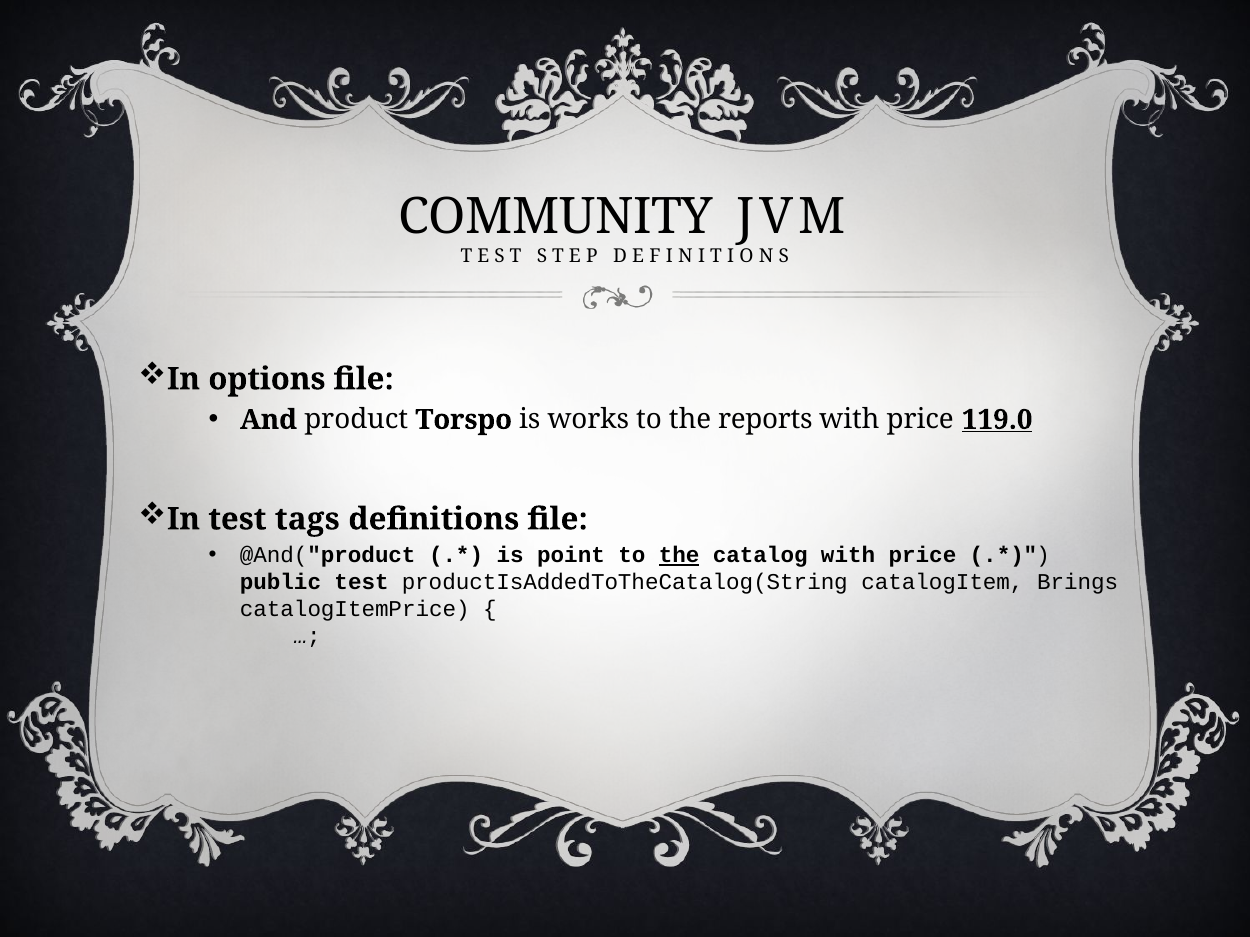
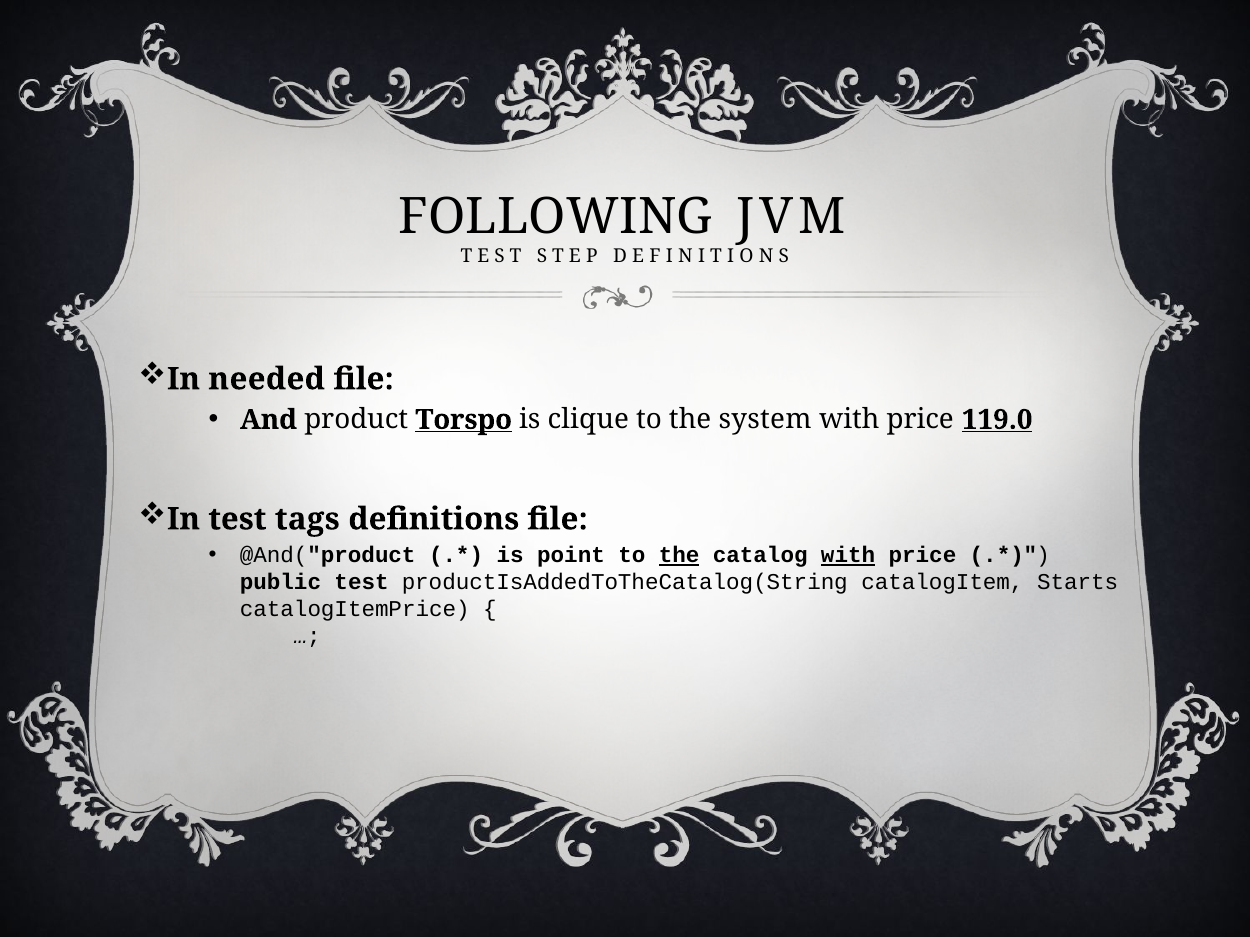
COMMUNITY: COMMUNITY -> FOLLOWING (555, 217)
options: options -> needed (267, 379)
Torspo underline: none -> present (464, 420)
works: works -> clique (588, 420)
reports: reports -> system (765, 420)
with underline: none -> present (848, 556)
Brings: Brings -> Starts (1078, 583)
